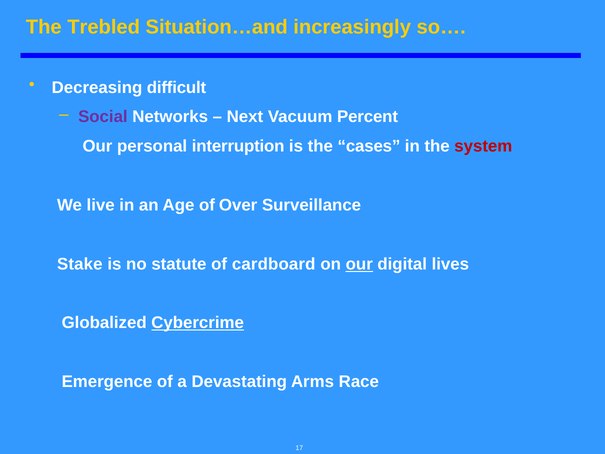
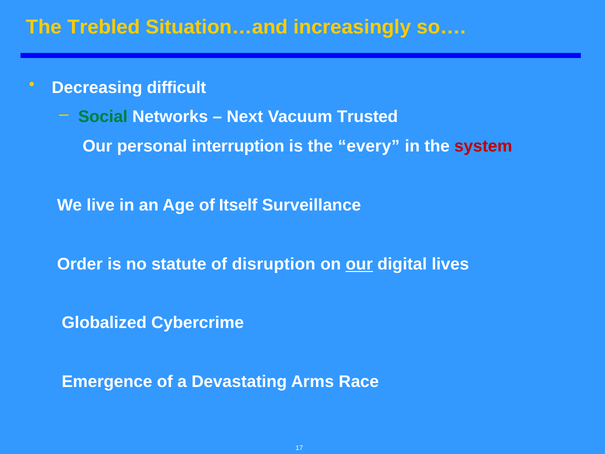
Social colour: purple -> green (103, 117)
Percent: Percent -> Trusted (368, 117)
cases: cases -> every (369, 146)
Over: Over -> Itself (238, 205)
Stake: Stake -> Order (80, 264)
cardboard: cardboard -> disruption (274, 264)
Cybercrime underline: present -> none (198, 323)
